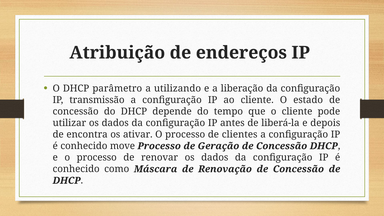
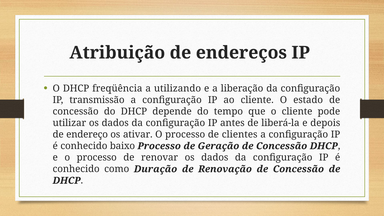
parâmetro: parâmetro -> freqüência (117, 88)
encontra: encontra -> endereço (87, 134)
move: move -> baixo (122, 146)
Máscara: Máscara -> Duração (156, 169)
